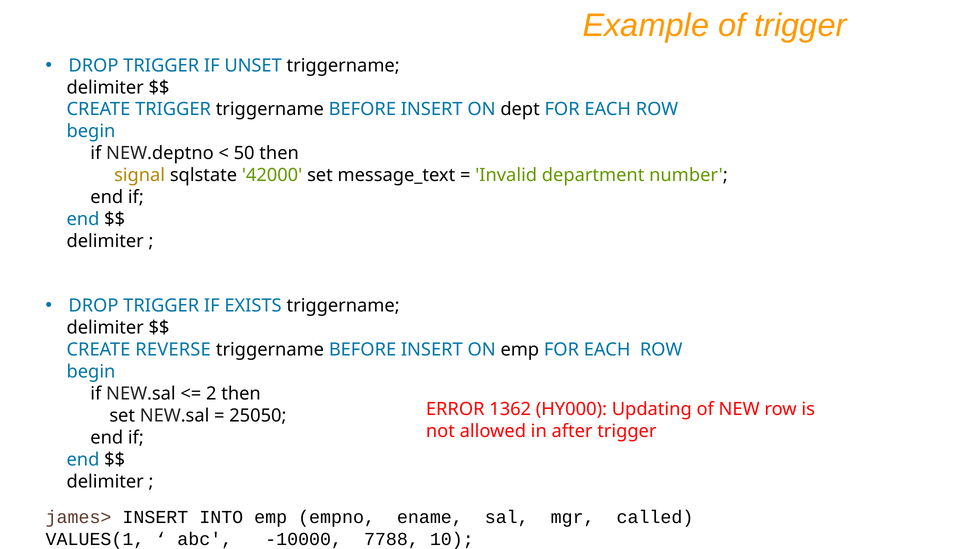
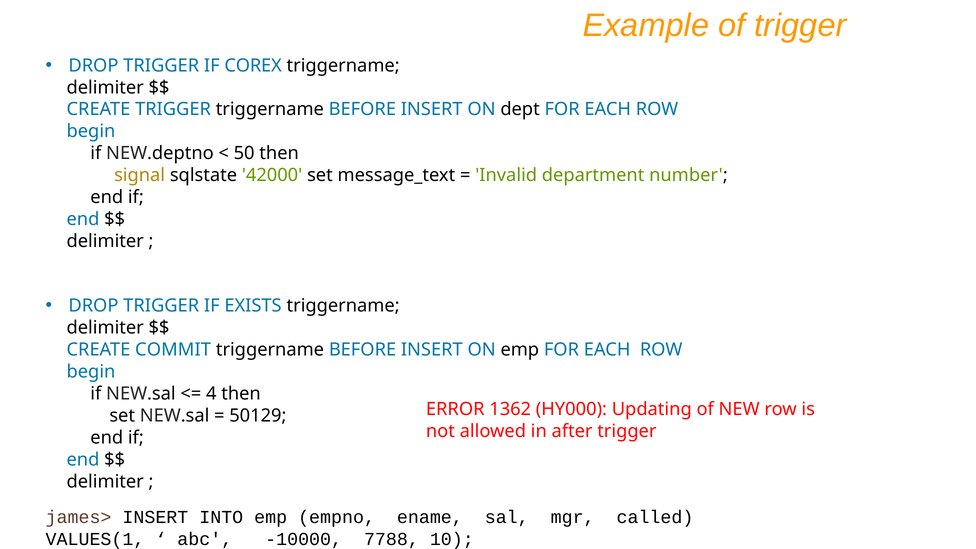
UNSET: UNSET -> COREX (253, 66)
REVERSE: REVERSE -> COMMIT (173, 350)
2: 2 -> 4 (211, 394)
25050: 25050 -> 50129 (258, 416)
